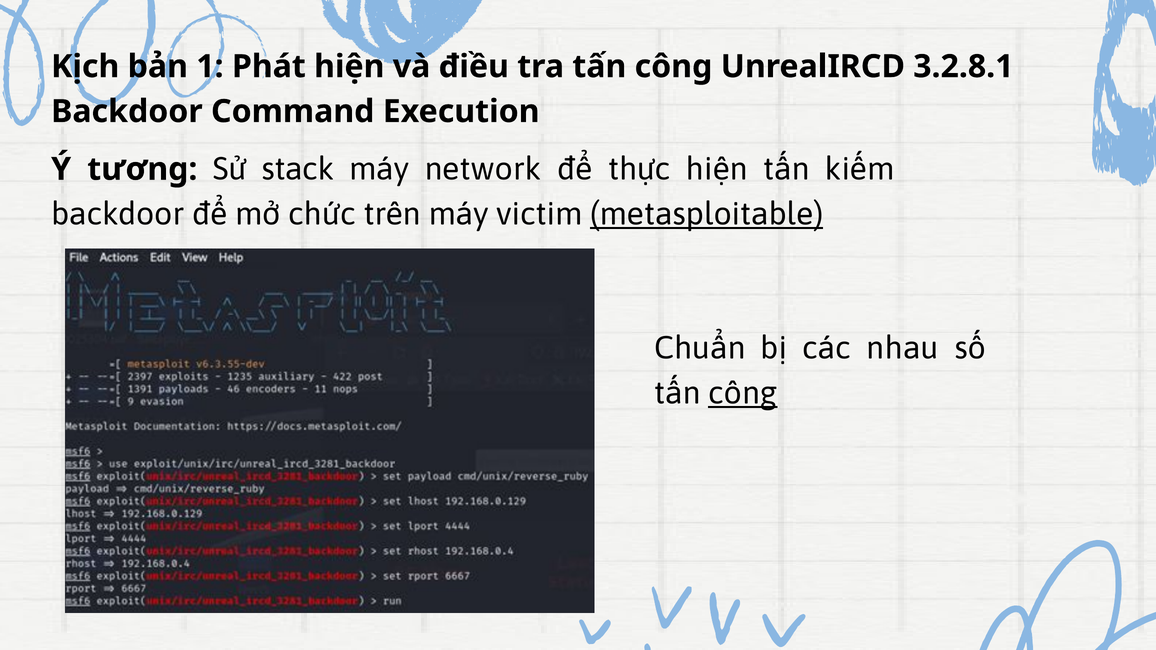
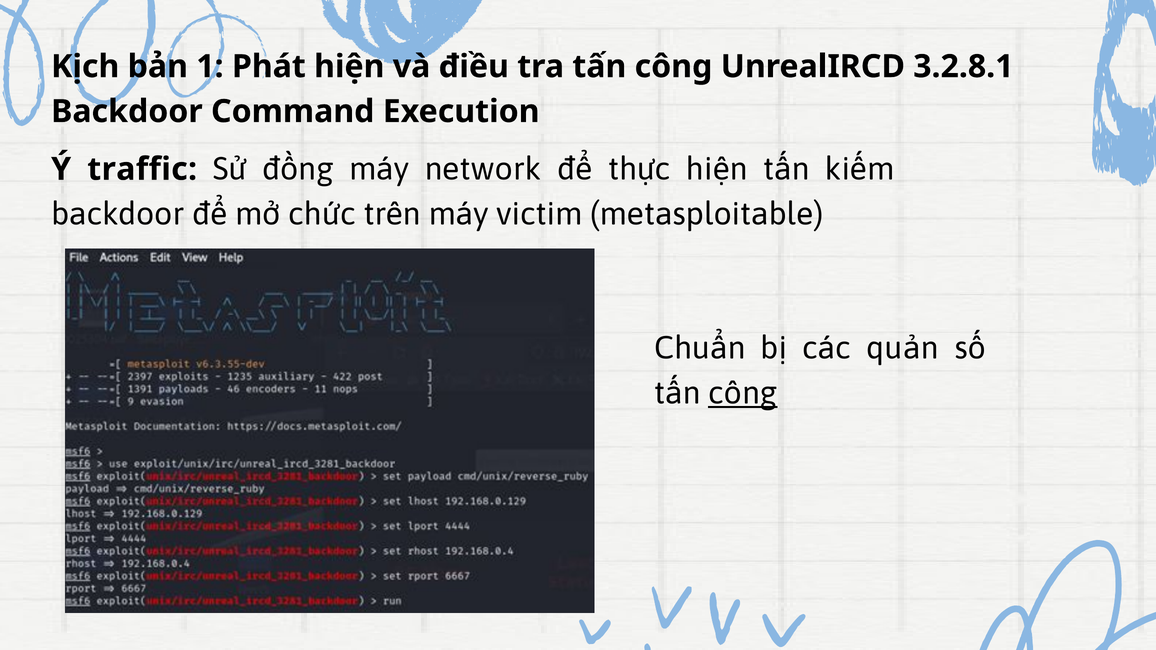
tương: tương -> traffic (142, 169)
stack: stack -> đồng (298, 169)
metasploitable underline: present -> none (707, 214)
nhau: nhau -> quản (903, 348)
